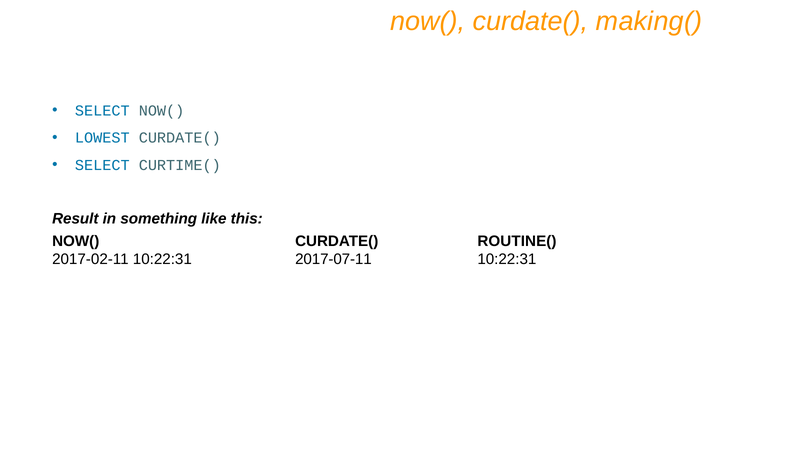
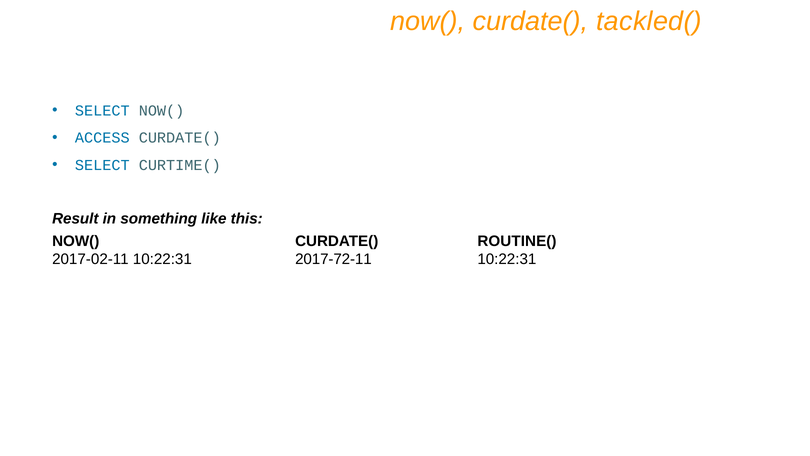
making(: making( -> tackled( (649, 21)
LOWEST: LOWEST -> ACCESS (102, 138)
2017-07-11: 2017-07-11 -> 2017-72-11 (333, 259)
